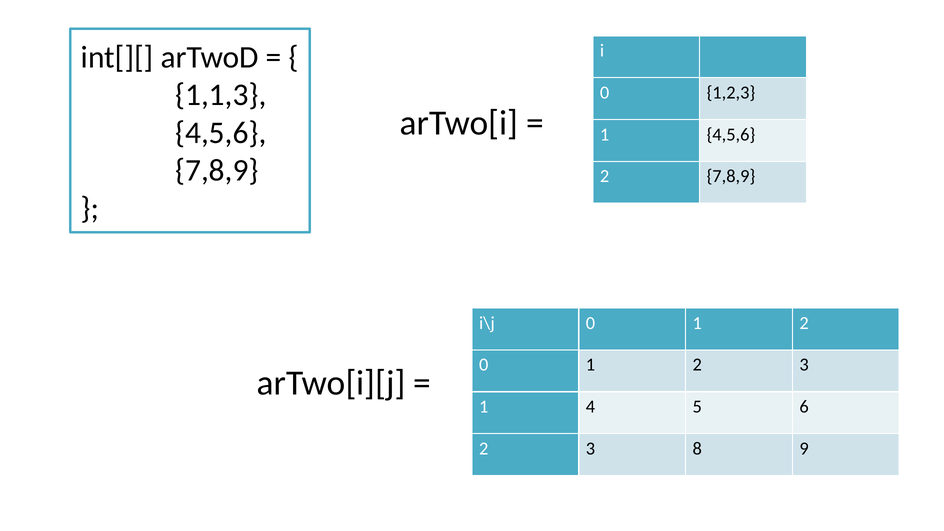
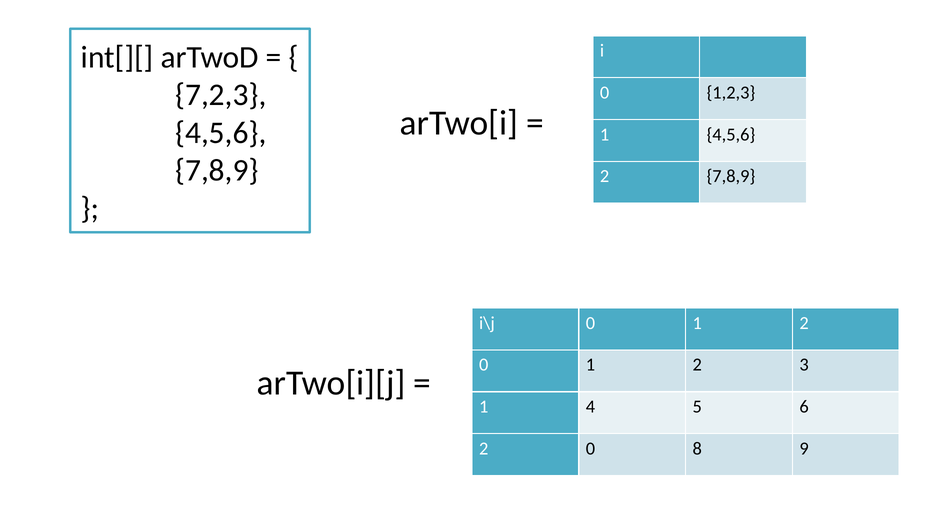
1,1,3: 1,1,3 -> 7,2,3 (221, 95)
3: 3 -> 0 (590, 449)
